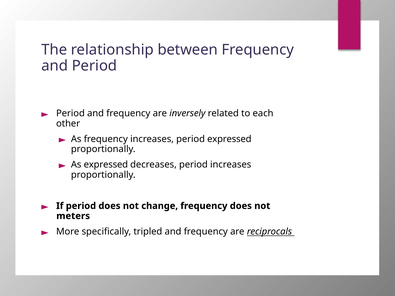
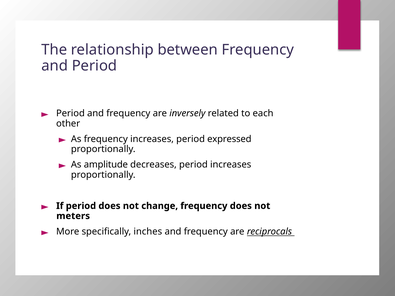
As expressed: expressed -> amplitude (106, 165)
tripled: tripled -> inches (148, 232)
